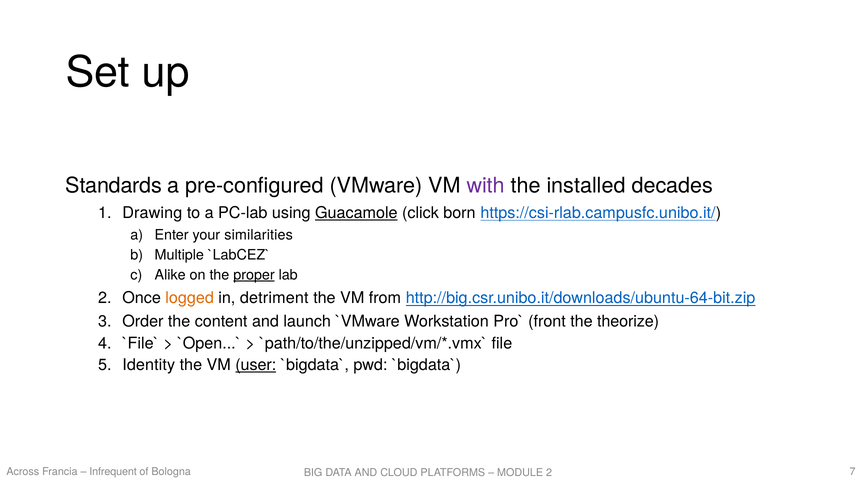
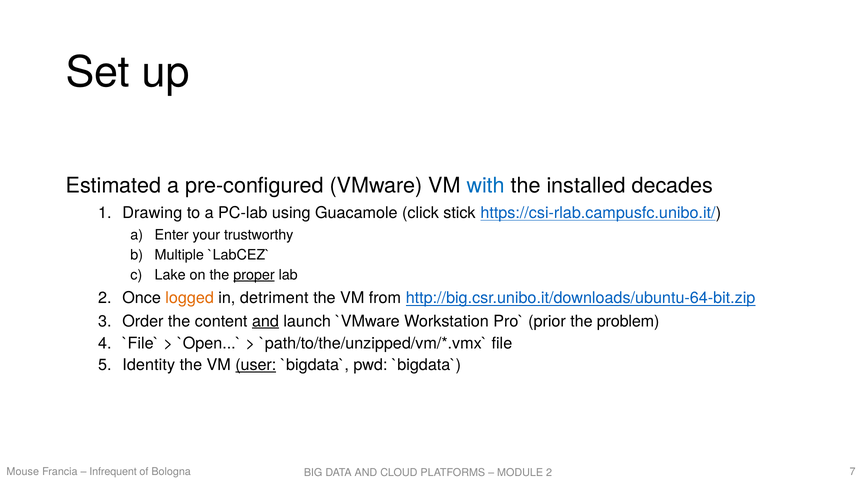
Standards: Standards -> Estimated (114, 186)
with colour: purple -> blue (486, 186)
Guacamole underline: present -> none (356, 213)
born: born -> stick (459, 213)
similarities: similarities -> trustworthy (259, 235)
Alike: Alike -> Lake (170, 275)
and underline: none -> present (265, 321)
front: front -> prior (547, 321)
theorize: theorize -> problem (628, 321)
Across: Across -> Mouse (23, 471)
